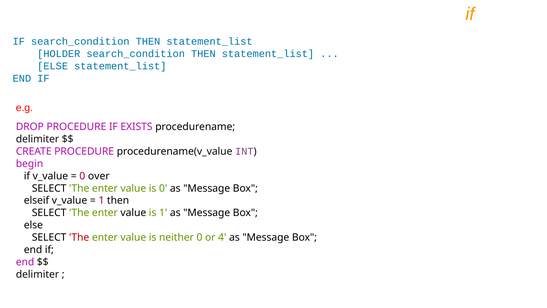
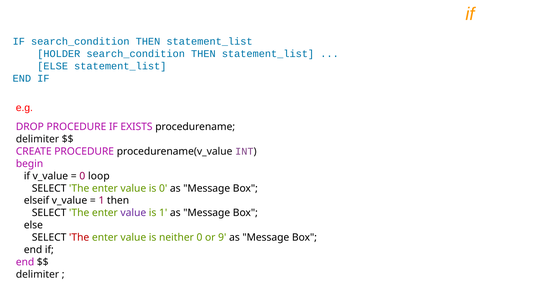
over: over -> loop (99, 176)
value colour: black -> purple (133, 213)
4: 4 -> 9 (222, 237)
